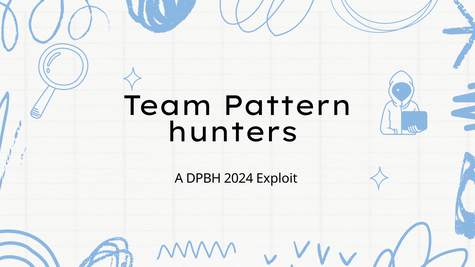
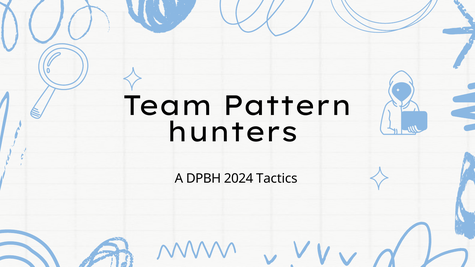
Exploit: Exploit -> Tactics (277, 179)
